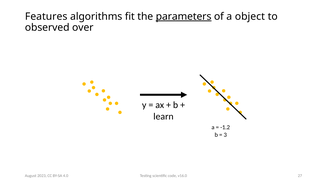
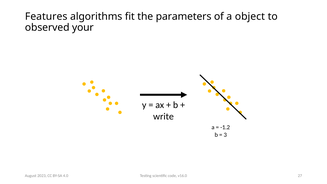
parameters underline: present -> none (184, 16)
over: over -> your (83, 27)
learn: learn -> write (163, 116)
